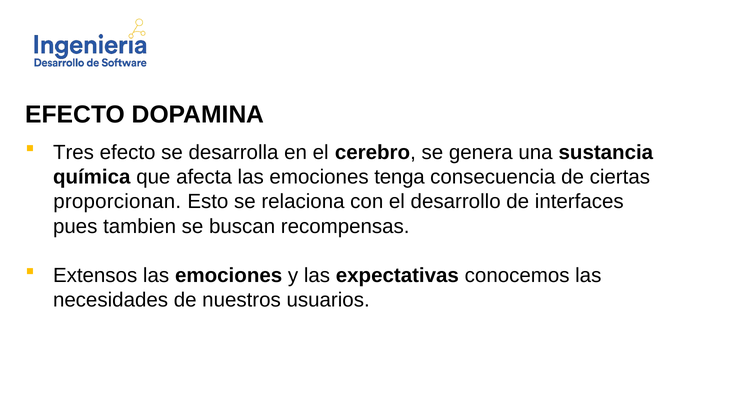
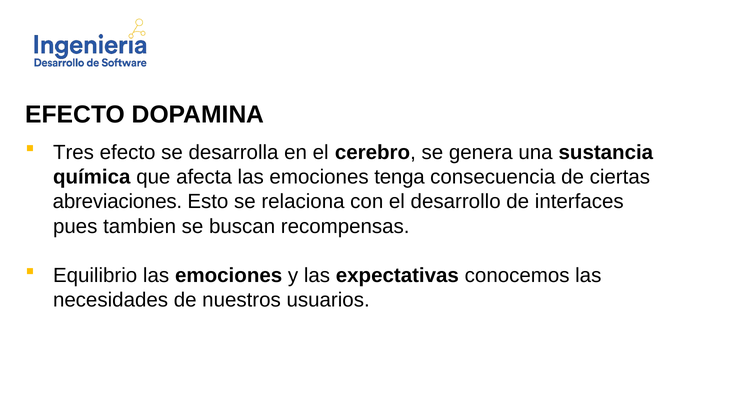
proporcionan: proporcionan -> abreviaciones (117, 202)
Extensos: Extensos -> Equilibrio (95, 276)
